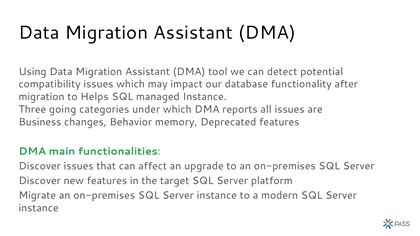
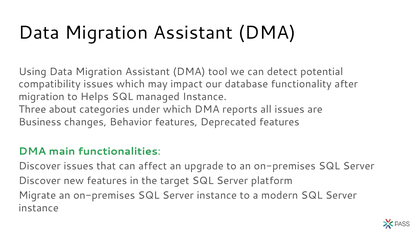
going: going -> about (63, 109)
Behavior memory: memory -> features (176, 122)
